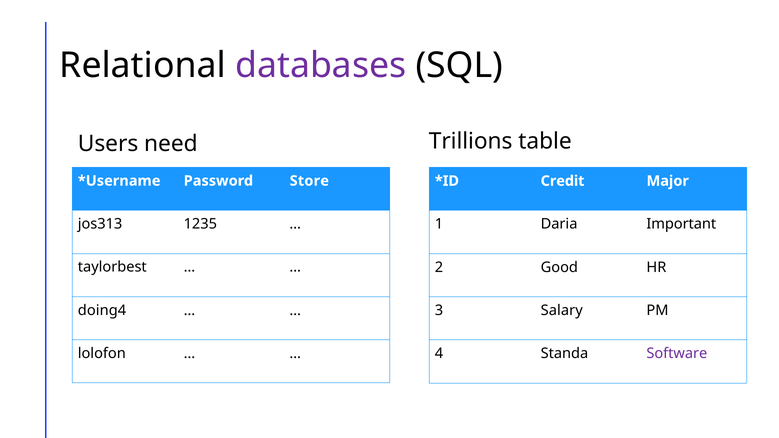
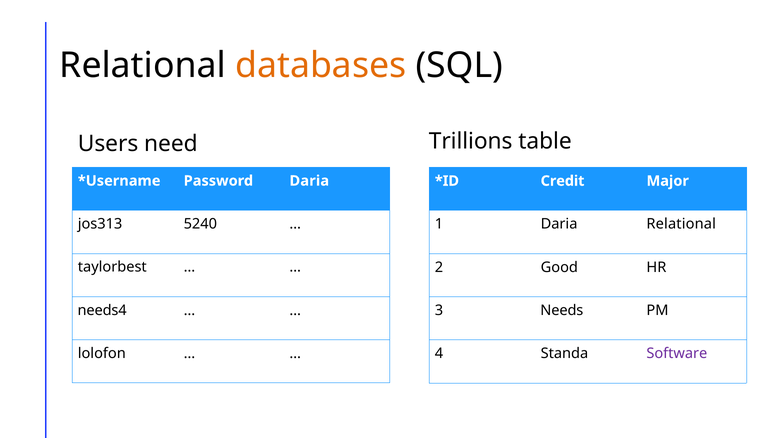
databases colour: purple -> orange (321, 65)
Password Store: Store -> Daria (309, 181)
1235: 1235 -> 5240 (200, 224)
Daria Important: Important -> Relational (681, 224)
doing4: doing4 -> needs4 (102, 310)
Salary: Salary -> Needs (562, 310)
